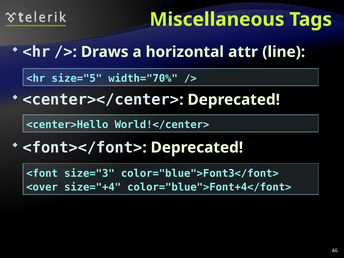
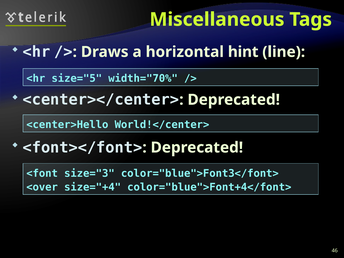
attr: attr -> hint (243, 52)
